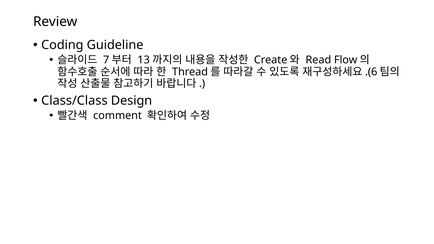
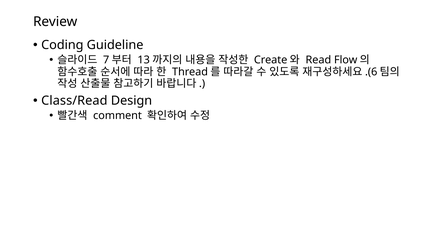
Class/Class: Class/Class -> Class/Read (74, 101)
